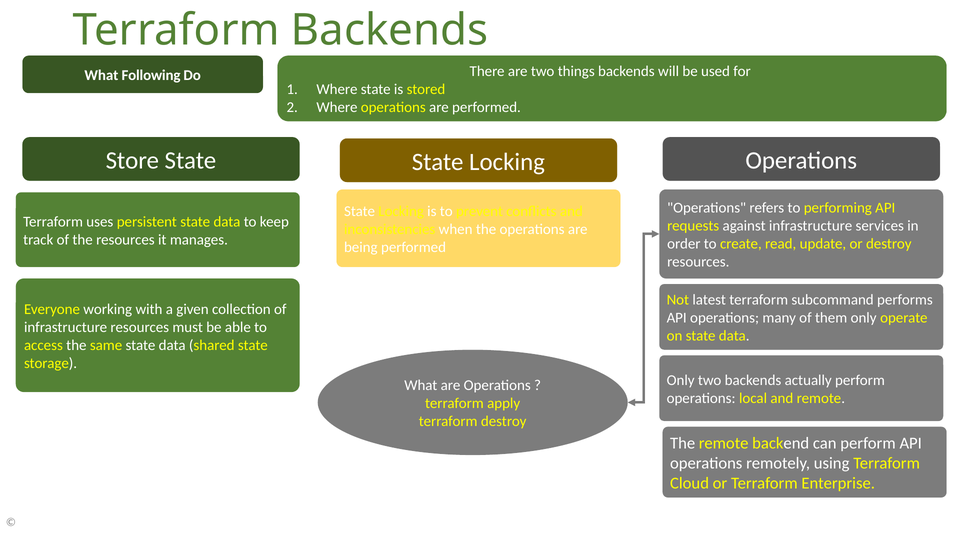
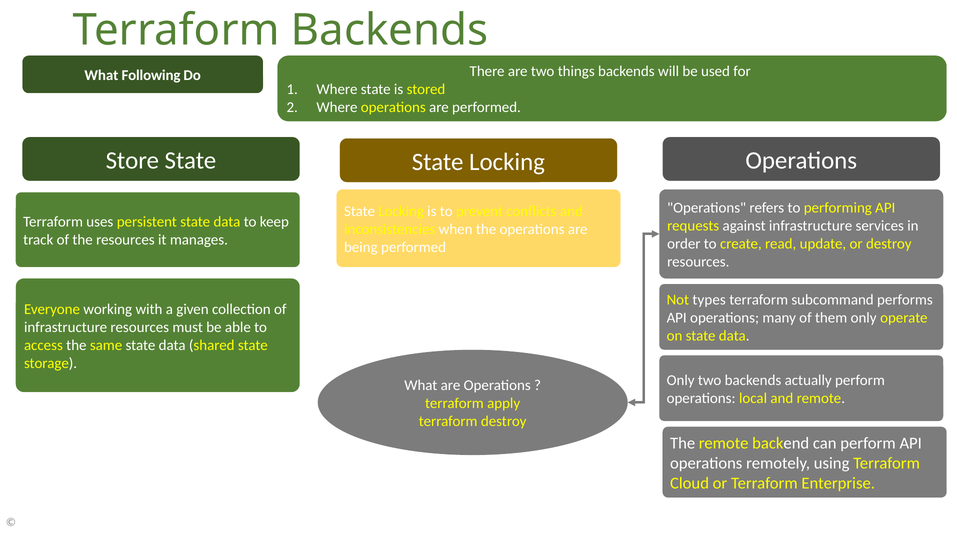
latest: latest -> types (709, 300)
